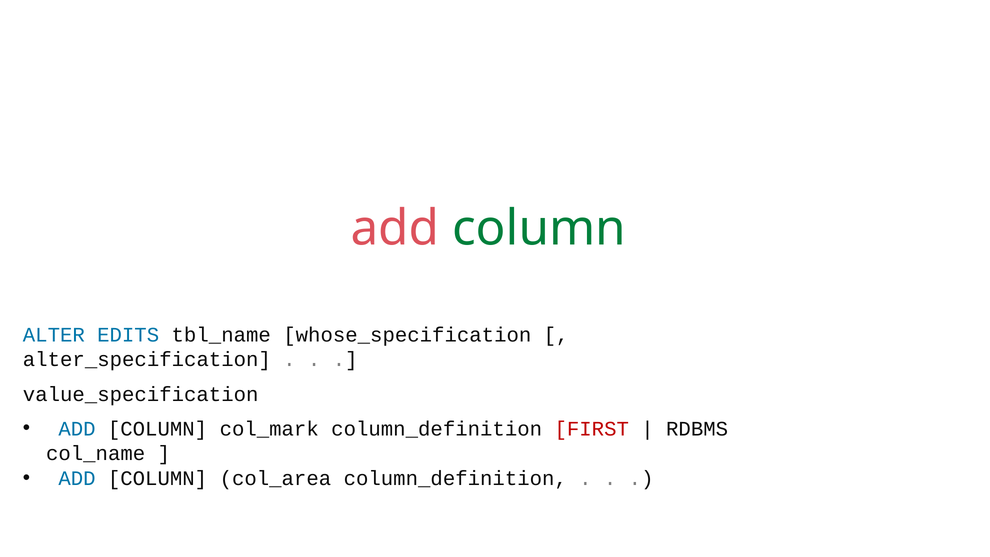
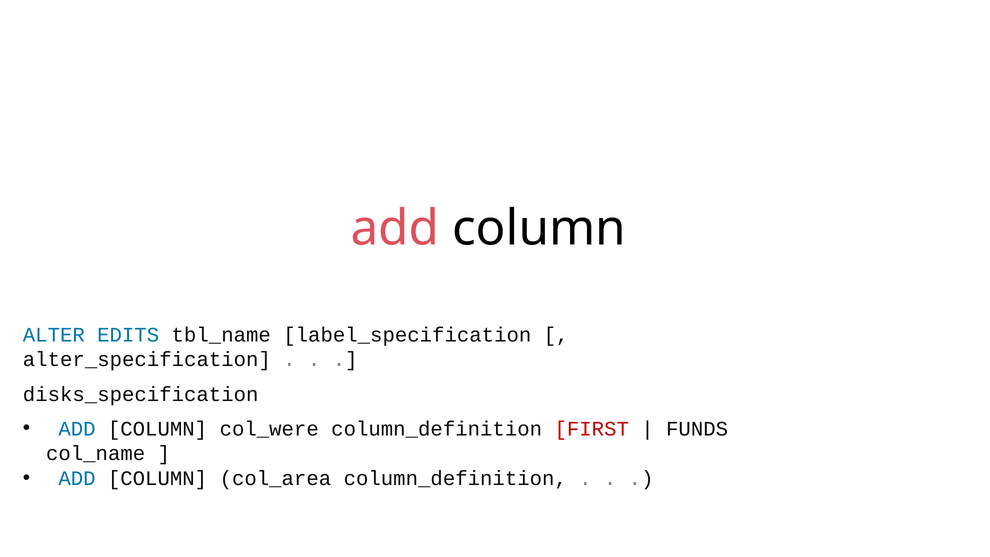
column colour: green -> black (539, 229)
whose_specification: whose_specification -> label_specification (407, 335)
value_specification: value_specification -> disks_specification (141, 394)
col_mark: col_mark -> col_were (269, 429)
RDBMS: RDBMS -> FUNDS (697, 429)
